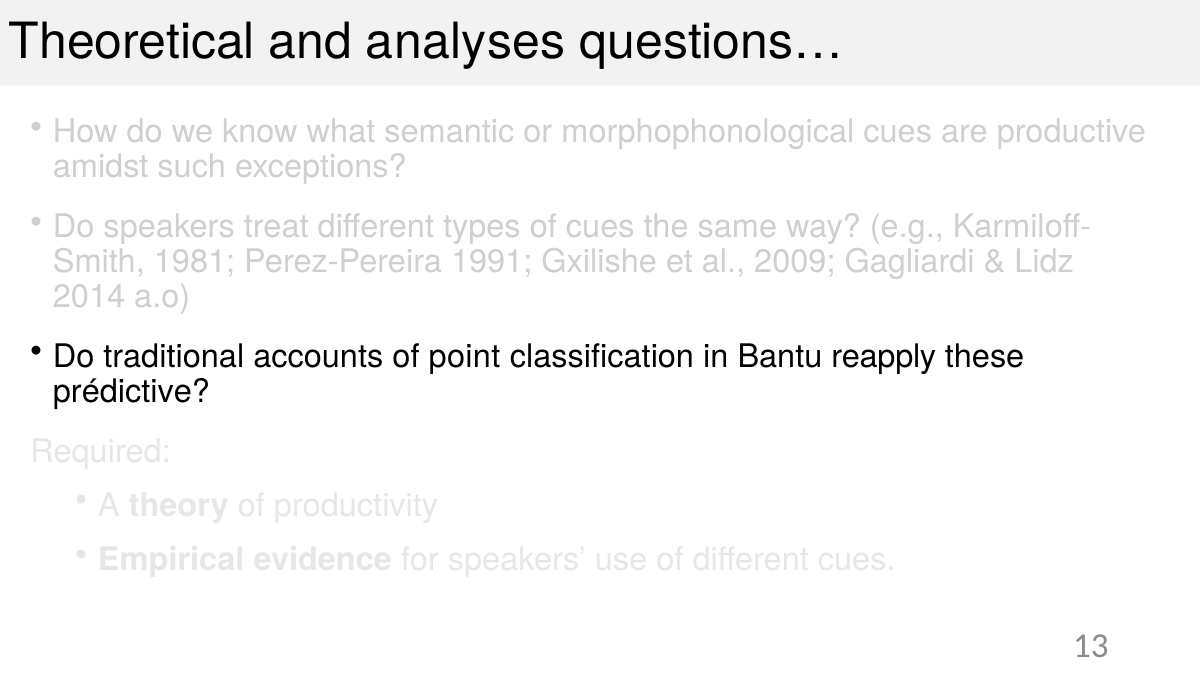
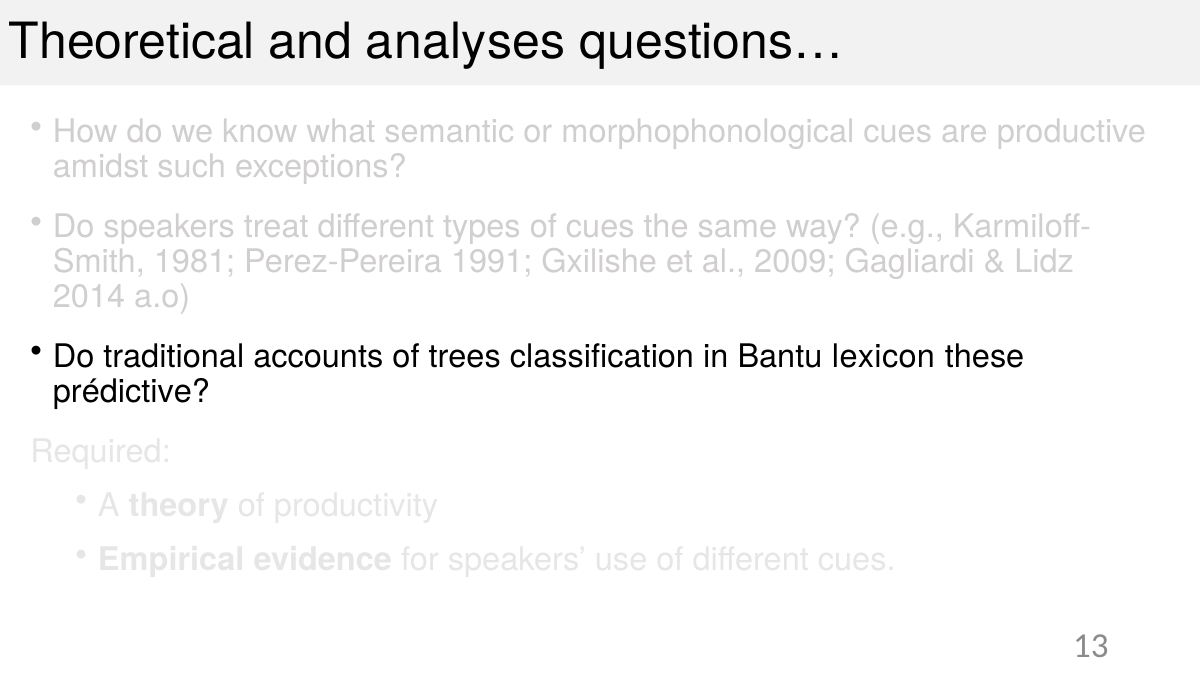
point: point -> trees (465, 357)
reapply: reapply -> lexicon (884, 357)
